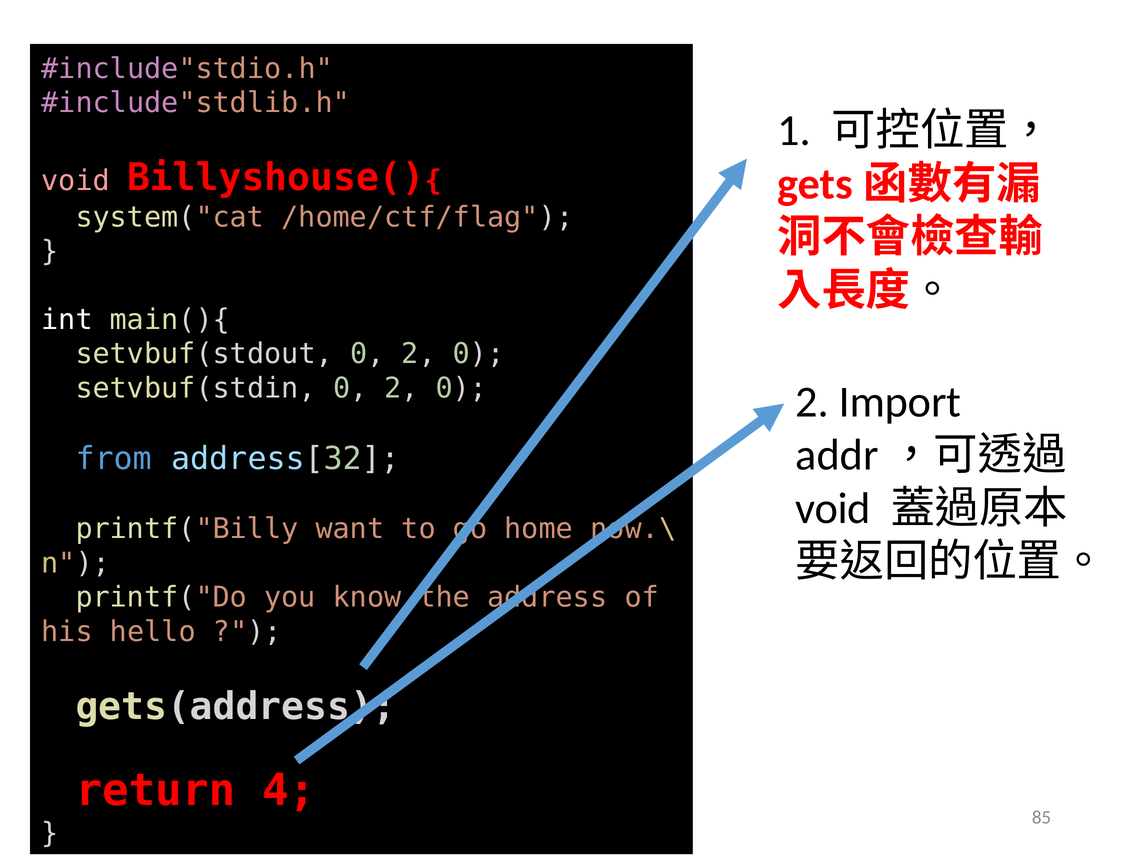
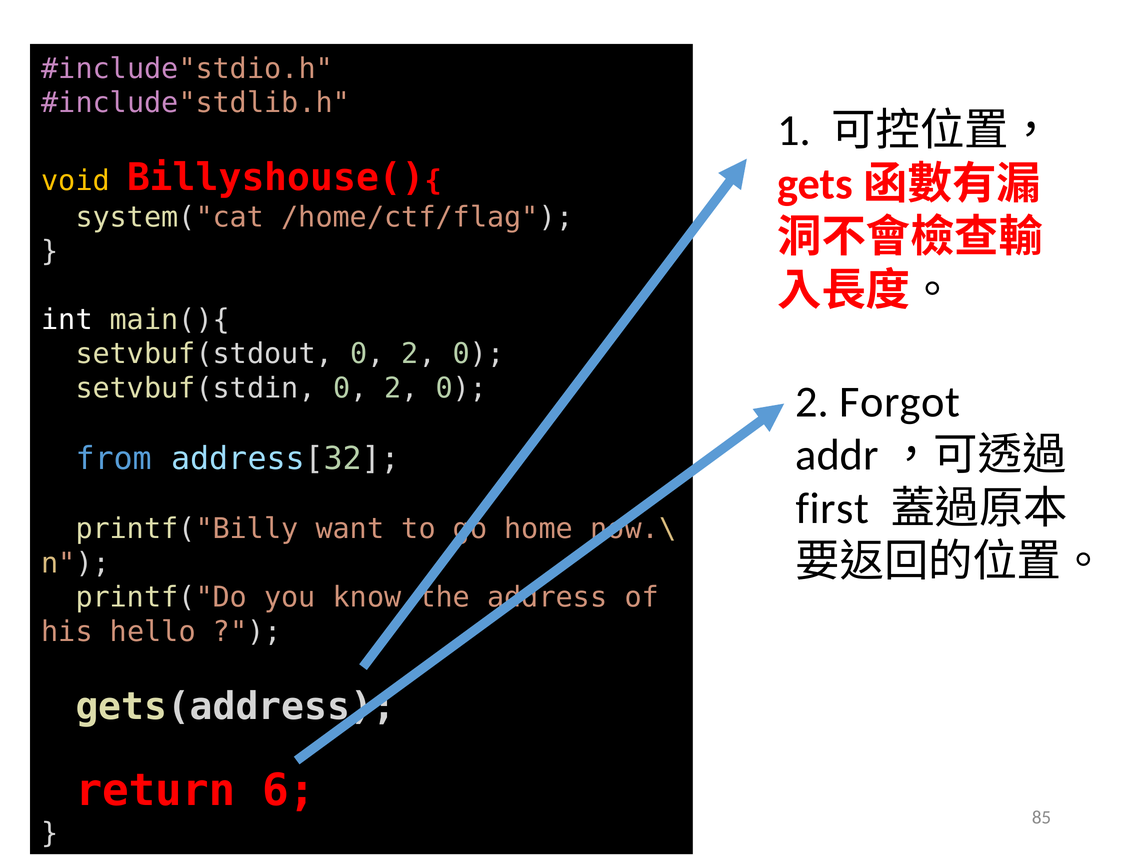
void colour: pink -> yellow (76, 181)
Import: Import -> Forgot (900, 402)
void: void -> first (832, 508)
4: 4 -> 6 (289, 791)
